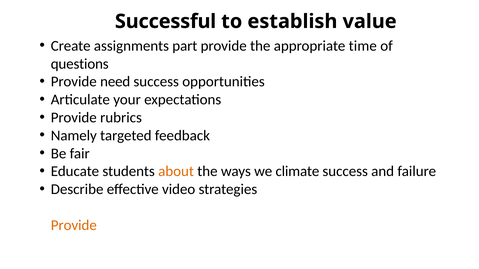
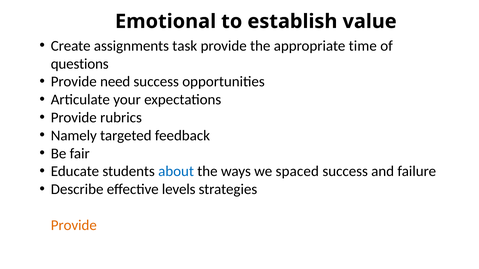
Successful: Successful -> Emotional (165, 21)
part: part -> task (185, 46)
about colour: orange -> blue (176, 172)
climate: climate -> spaced (297, 172)
video: video -> levels (179, 190)
